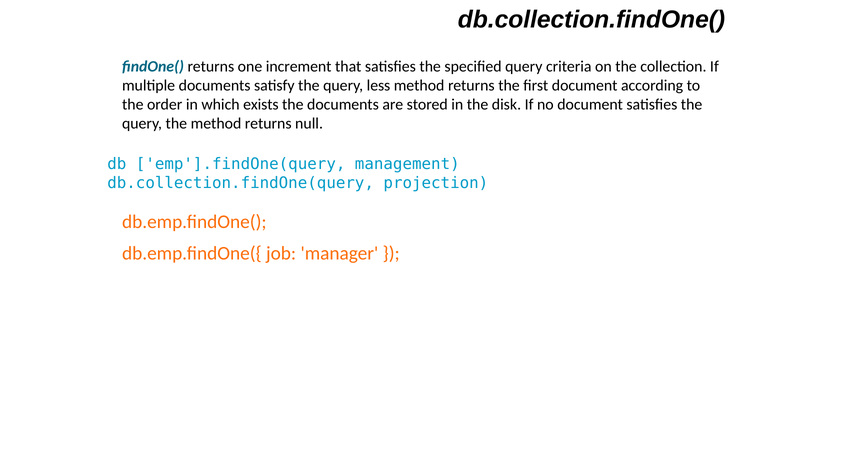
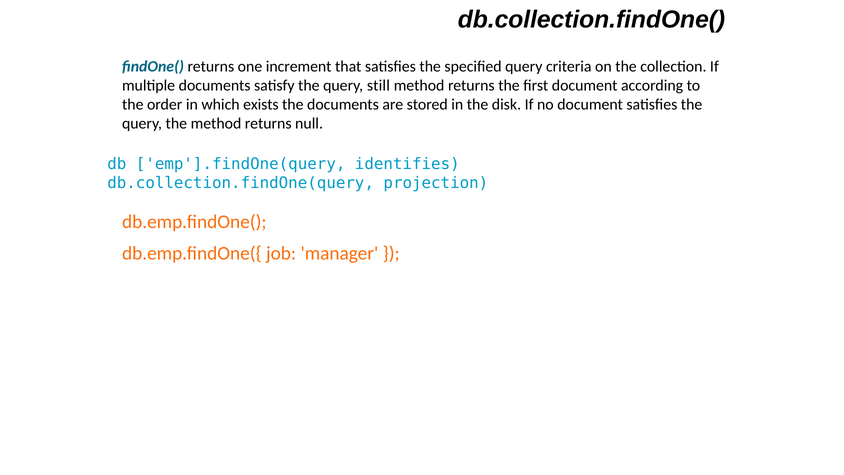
less: less -> still (378, 85)
management: management -> identifies (407, 164)
